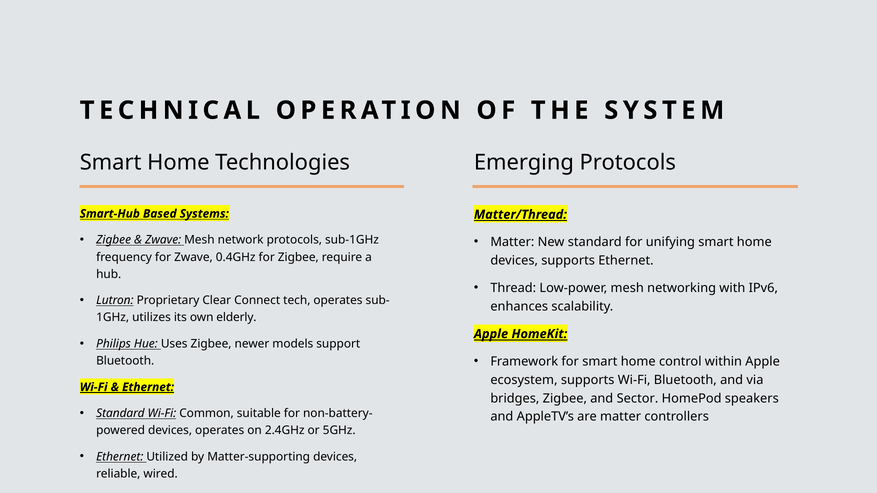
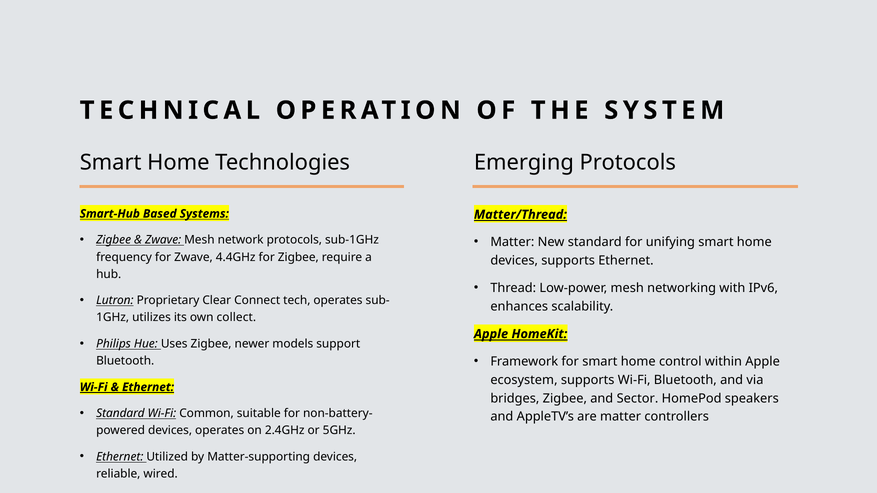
0.4GHz: 0.4GHz -> 4.4GHz (236, 257)
elderly: elderly -> collect (236, 318)
